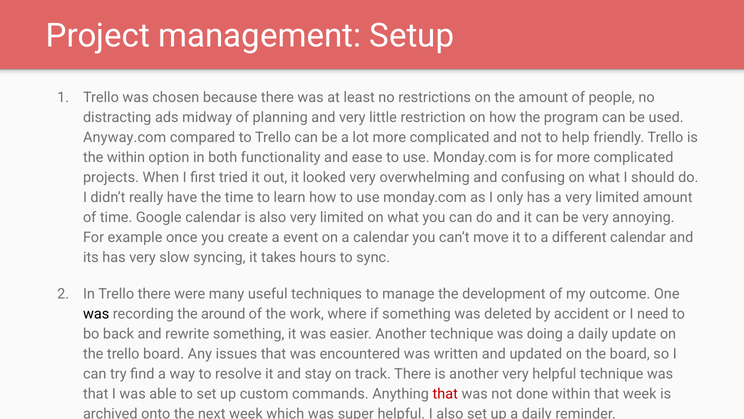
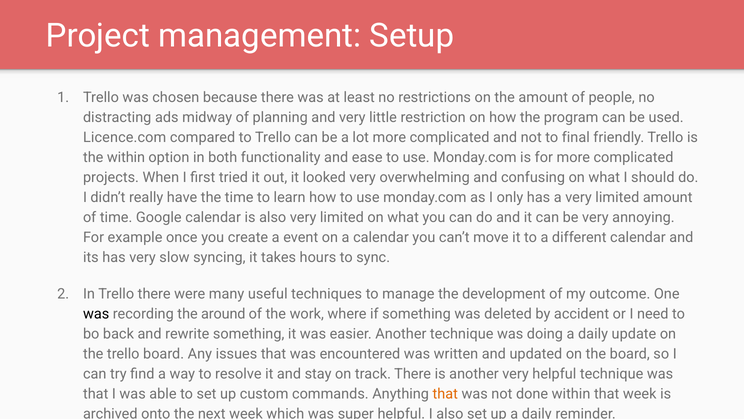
Anyway.com: Anyway.com -> Licence.com (125, 137)
help: help -> final (576, 137)
that colour: red -> orange (445, 393)
